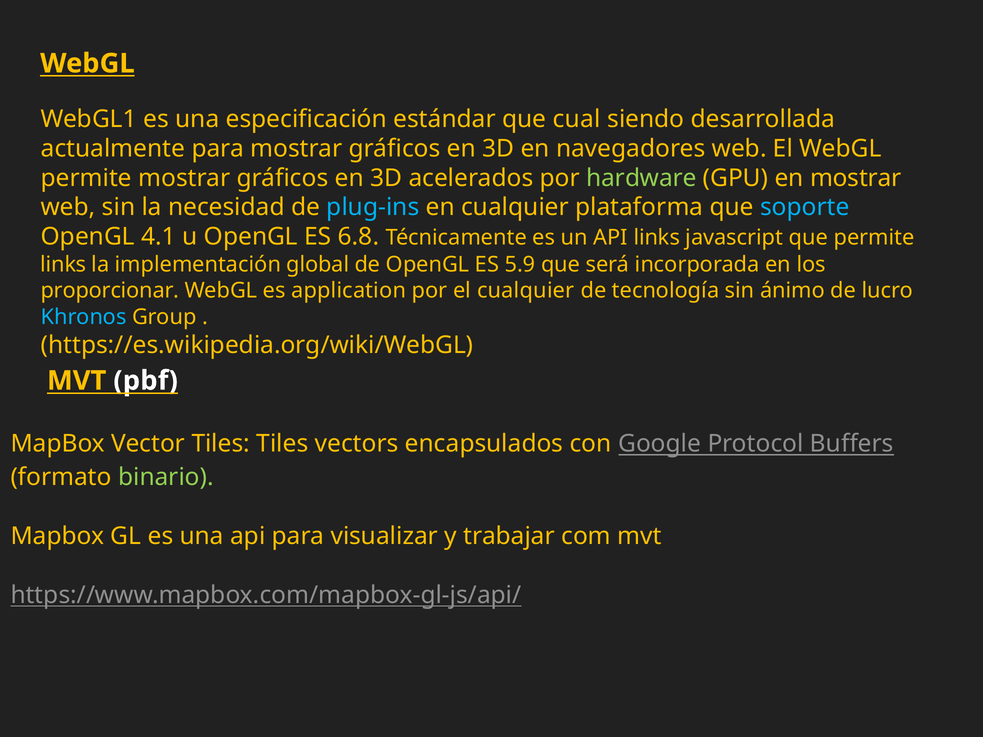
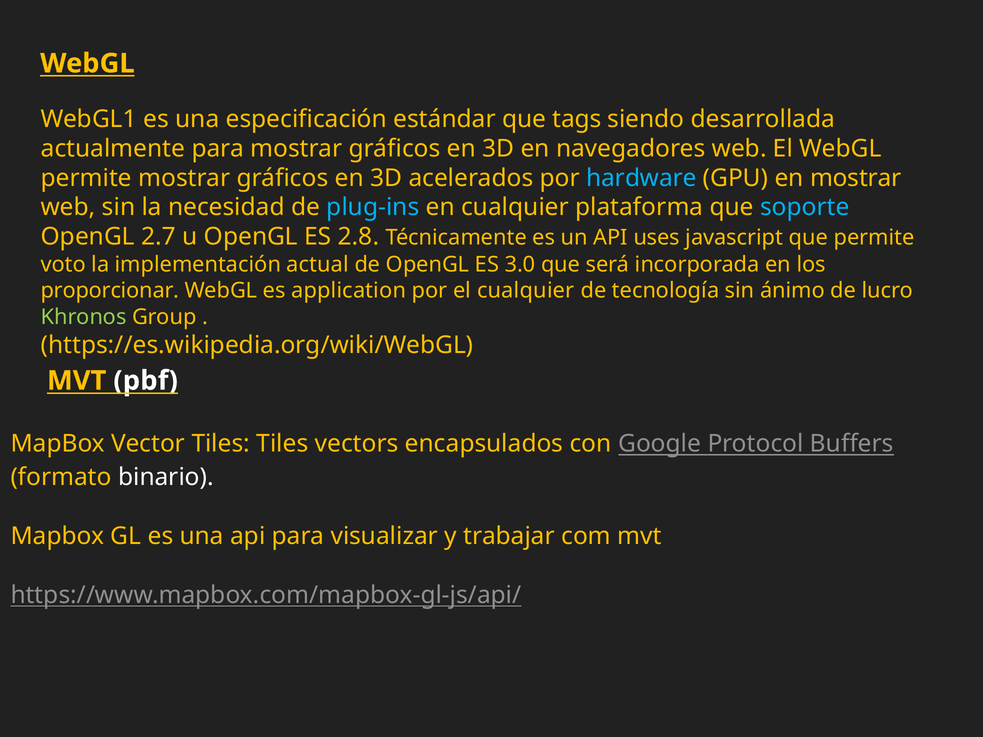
cual: cual -> tags (577, 119)
hardware colour: light green -> light blue (641, 178)
4.1: 4.1 -> 2.7 (159, 237)
6.8: 6.8 -> 2.8 (358, 237)
API links: links -> uses (657, 238)
links: links -> voto (63, 265)
global: global -> actual (318, 265)
5.9: 5.9 -> 3.0 (520, 265)
Khronos colour: light blue -> light green (84, 317)
binario colour: light green -> white (166, 477)
